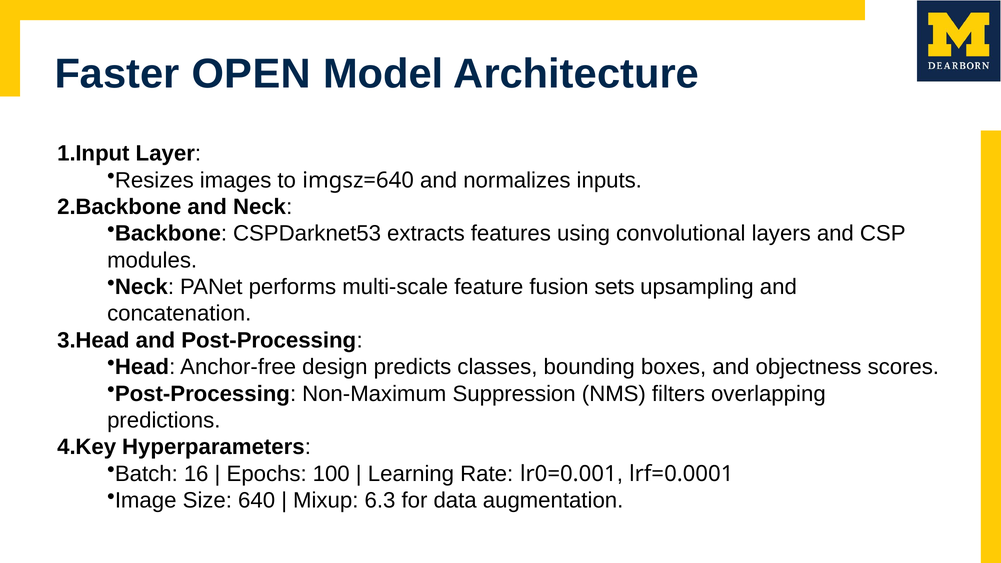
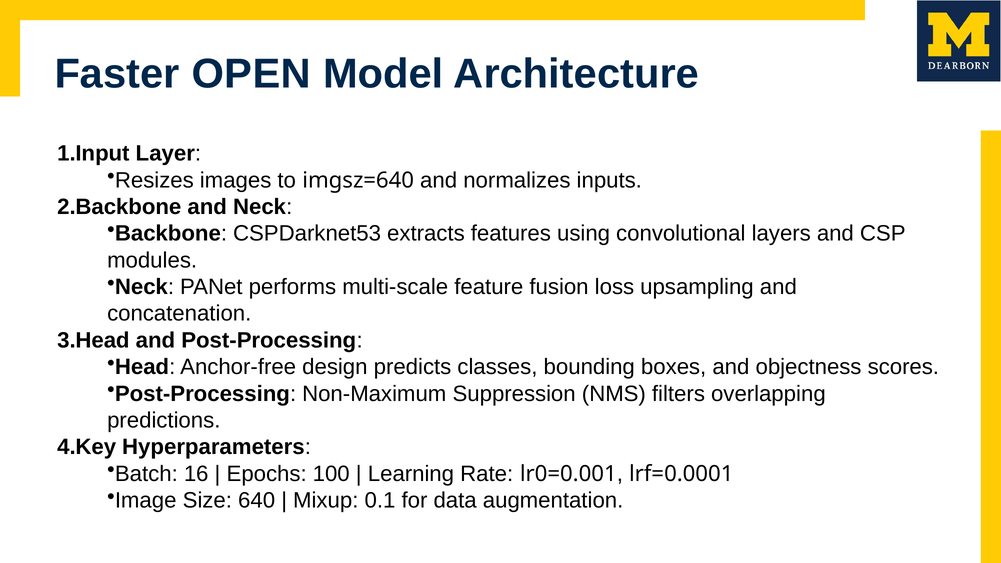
sets: sets -> loss (614, 287)
6.3: 6.3 -> 0.1 (380, 500)
